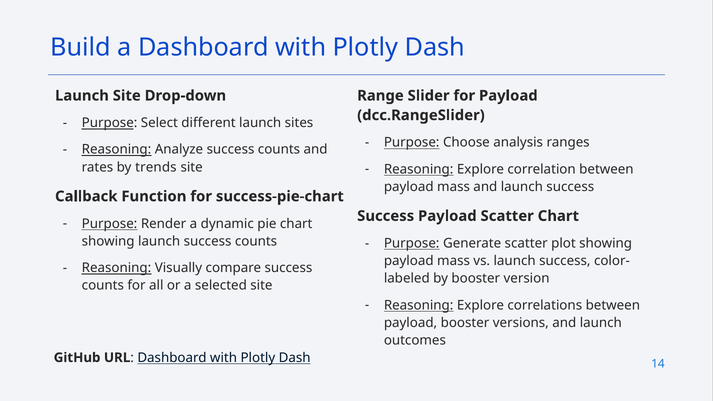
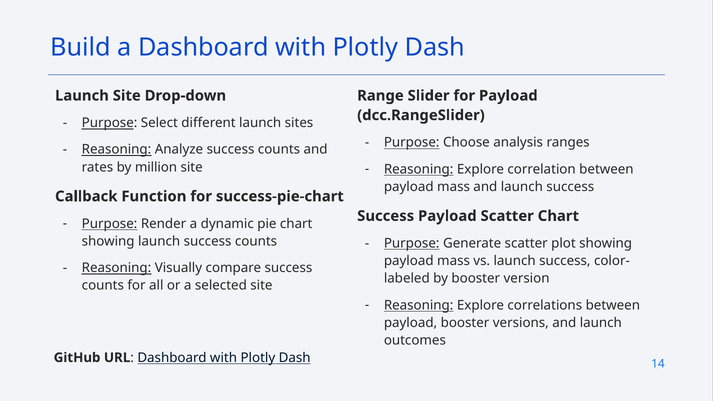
trends: trends -> million (156, 167)
